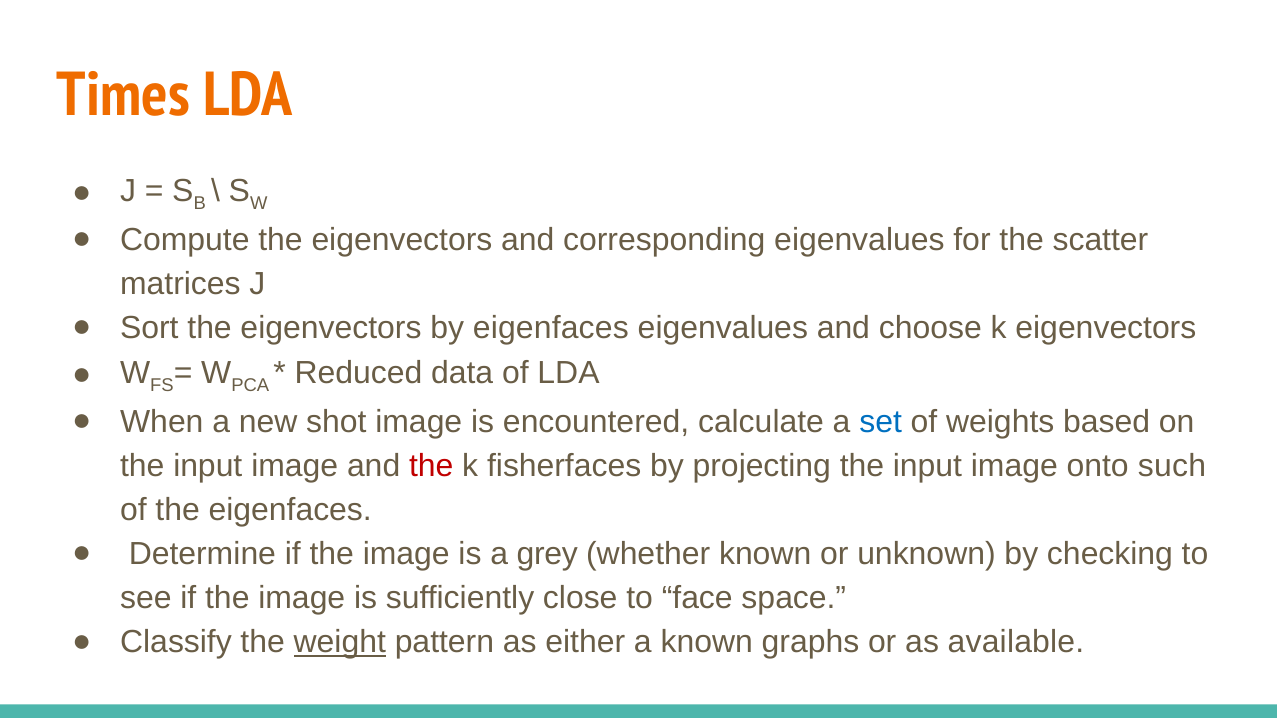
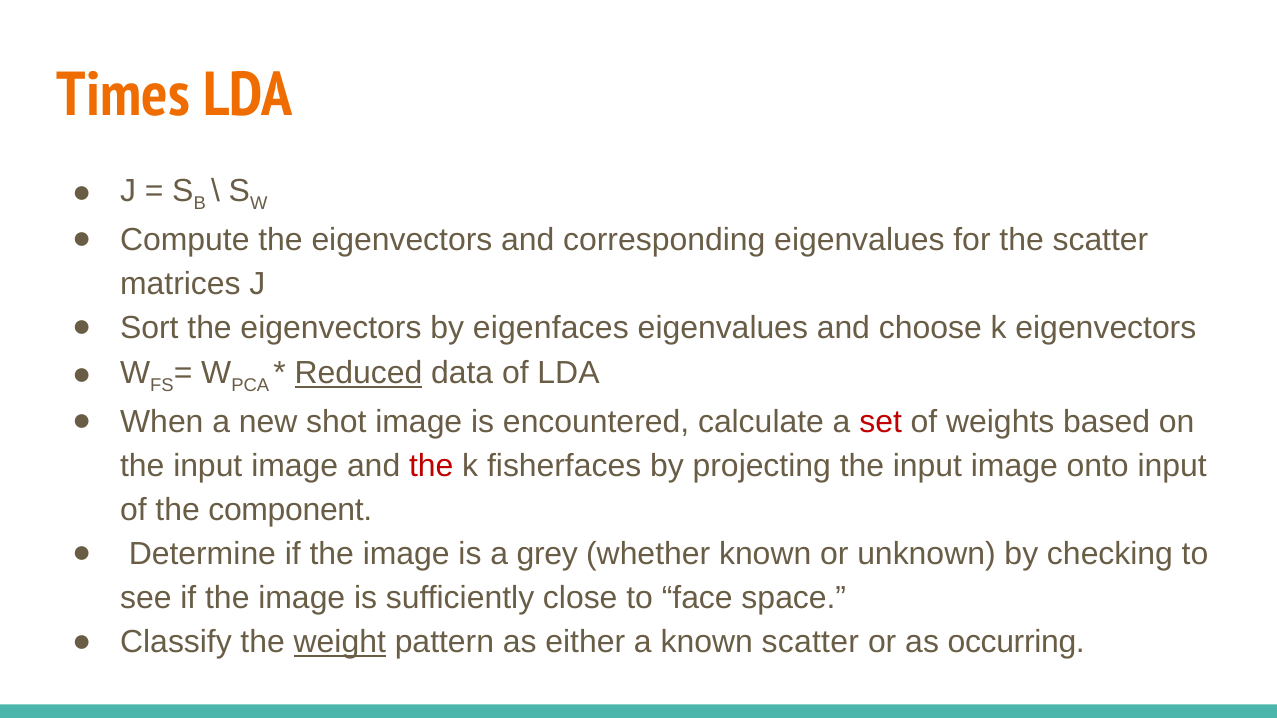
Reduced underline: none -> present (359, 373)
set colour: blue -> red (881, 422)
onto such: such -> input (1172, 466)
the eigenfaces: eigenfaces -> component (290, 510)
known graphs: graphs -> scatter (810, 642)
available: available -> occurring (1016, 642)
